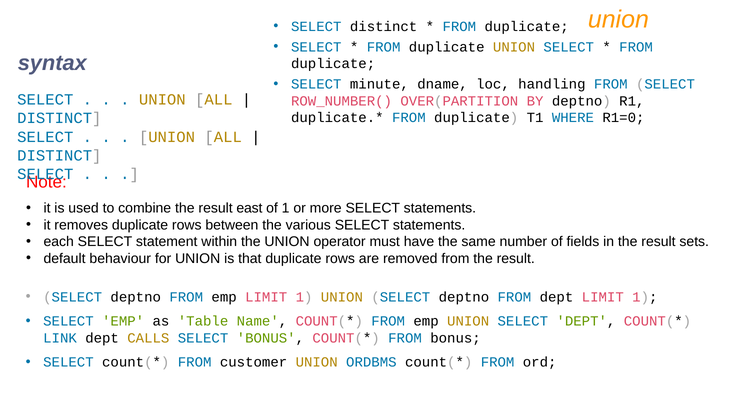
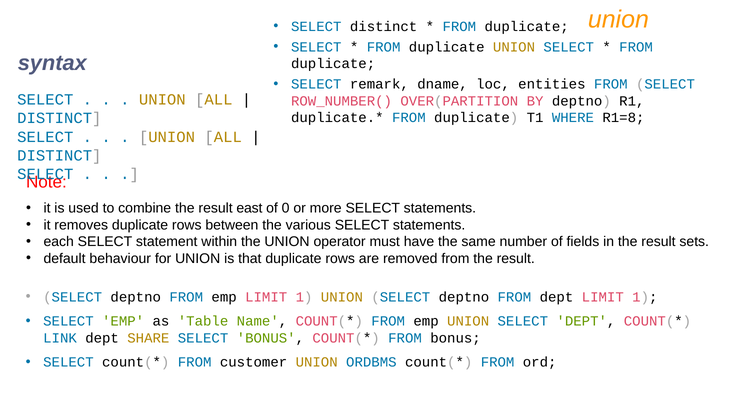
minute: minute -> remark (379, 84)
handling: handling -> entities (552, 84)
R1=0: R1=0 -> R1=8 (623, 118)
of 1: 1 -> 0 (286, 209)
CALLS: CALLS -> SHARE (148, 339)
